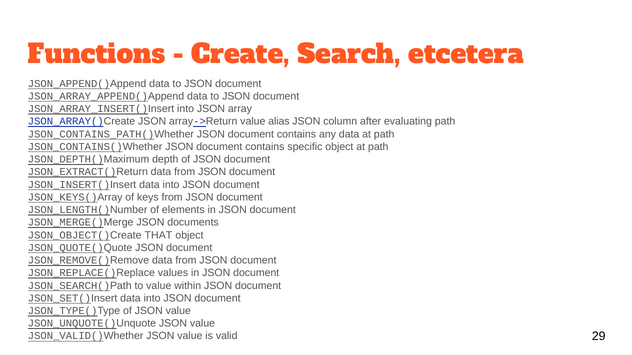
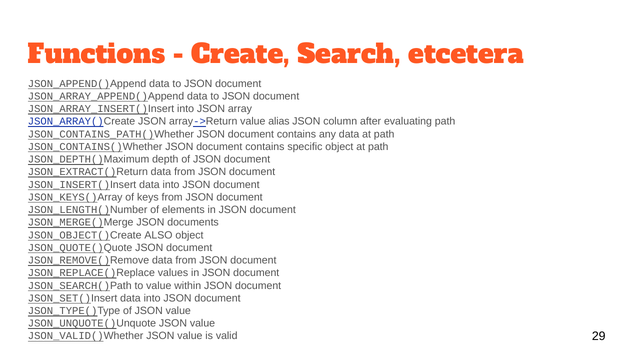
THAT: THAT -> ALSO (158, 235)
